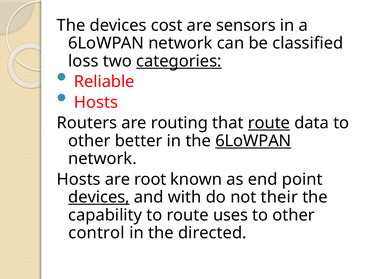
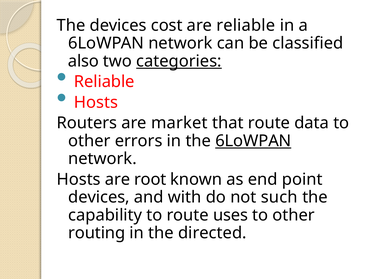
are sensors: sensors -> reliable (246, 25)
loss: loss -> also (83, 61)
routing: routing -> market (179, 123)
route underline: present -> none (269, 123)
better: better -> errors (139, 141)
devices underline: present -> none (99, 197)
their: their -> such (279, 197)
control: control -> routing (97, 233)
